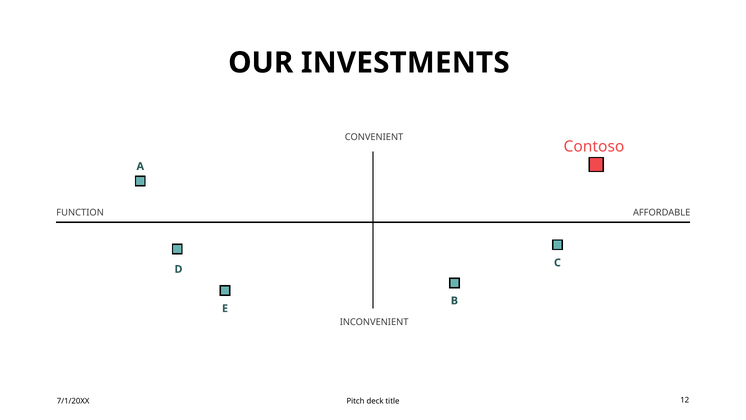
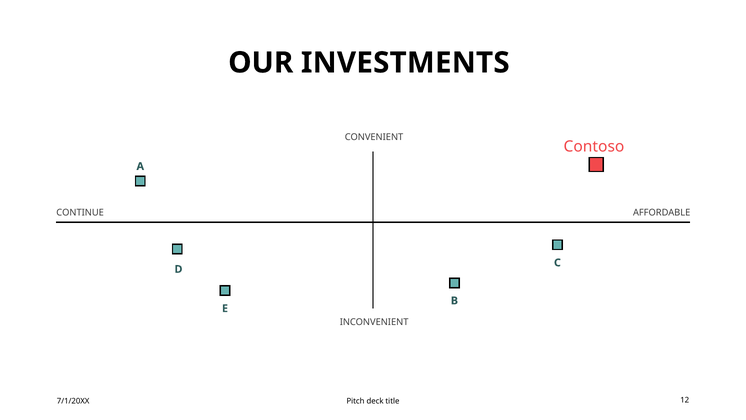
FUNCTION: FUNCTION -> CONTINUE (80, 213)
